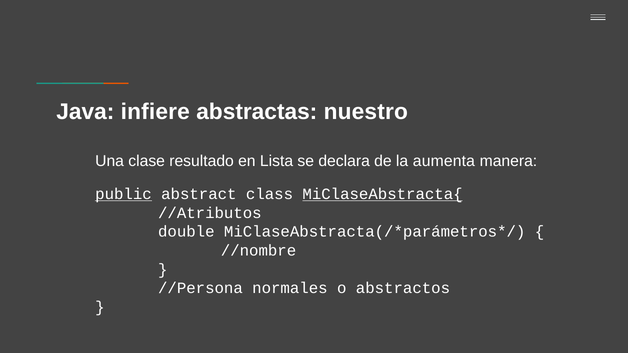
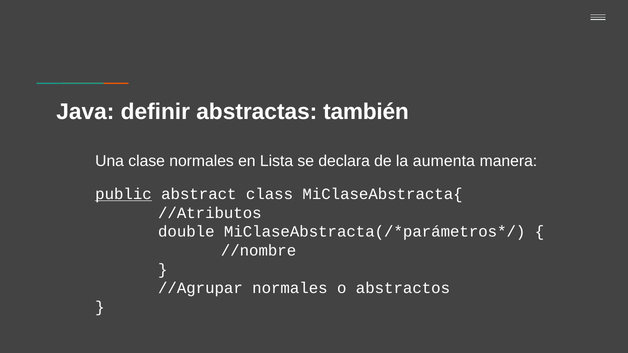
infiere: infiere -> definir (155, 112)
nuestro: nuestro -> también (366, 112)
clase resultado: resultado -> normales (202, 161)
MiClaseAbstracta{ underline: present -> none (383, 194)
//Persona: //Persona -> //Agrupar (200, 288)
